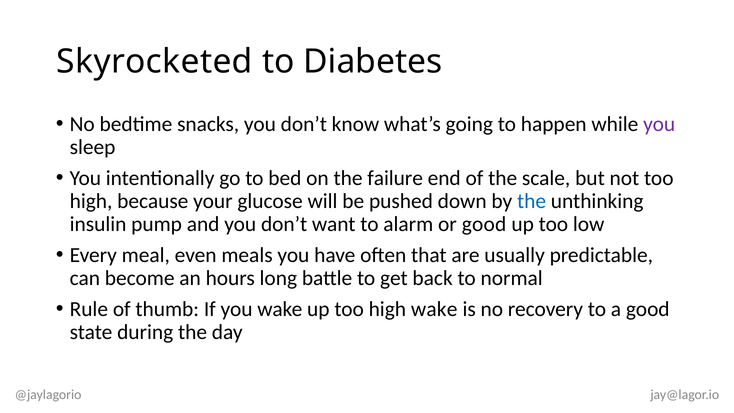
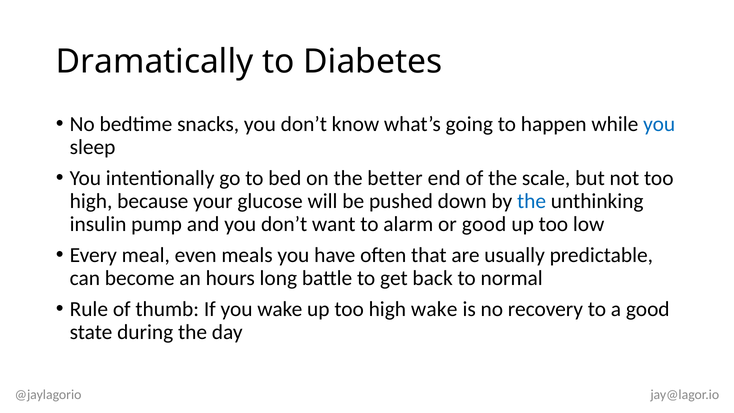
Skyrocketed: Skyrocketed -> Dramatically (155, 62)
you colour: purple -> blue (659, 124)
failure: failure -> better (395, 178)
